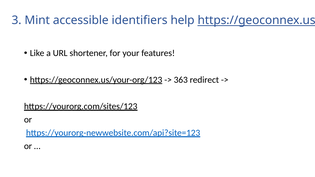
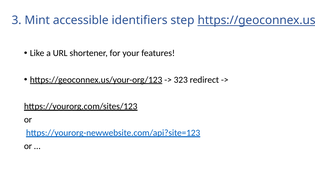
help: help -> step (182, 20)
363: 363 -> 323 (181, 80)
